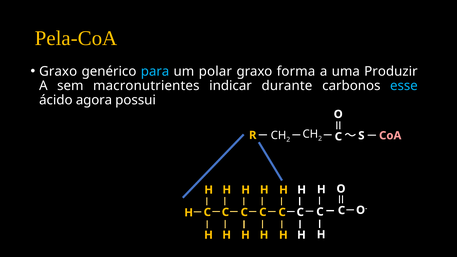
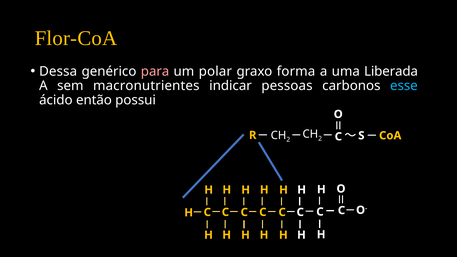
Pela-CoA: Pela-CoA -> Flor-CoA (76, 38)
Graxo: Graxo -> Dessa (58, 71)
para colour: light blue -> pink (155, 71)
Produzir: Produzir -> Liberada (391, 71)
durante: durante -> pessoas (287, 86)
agora: agora -> então (94, 100)
CoA colour: pink -> yellow (390, 136)
